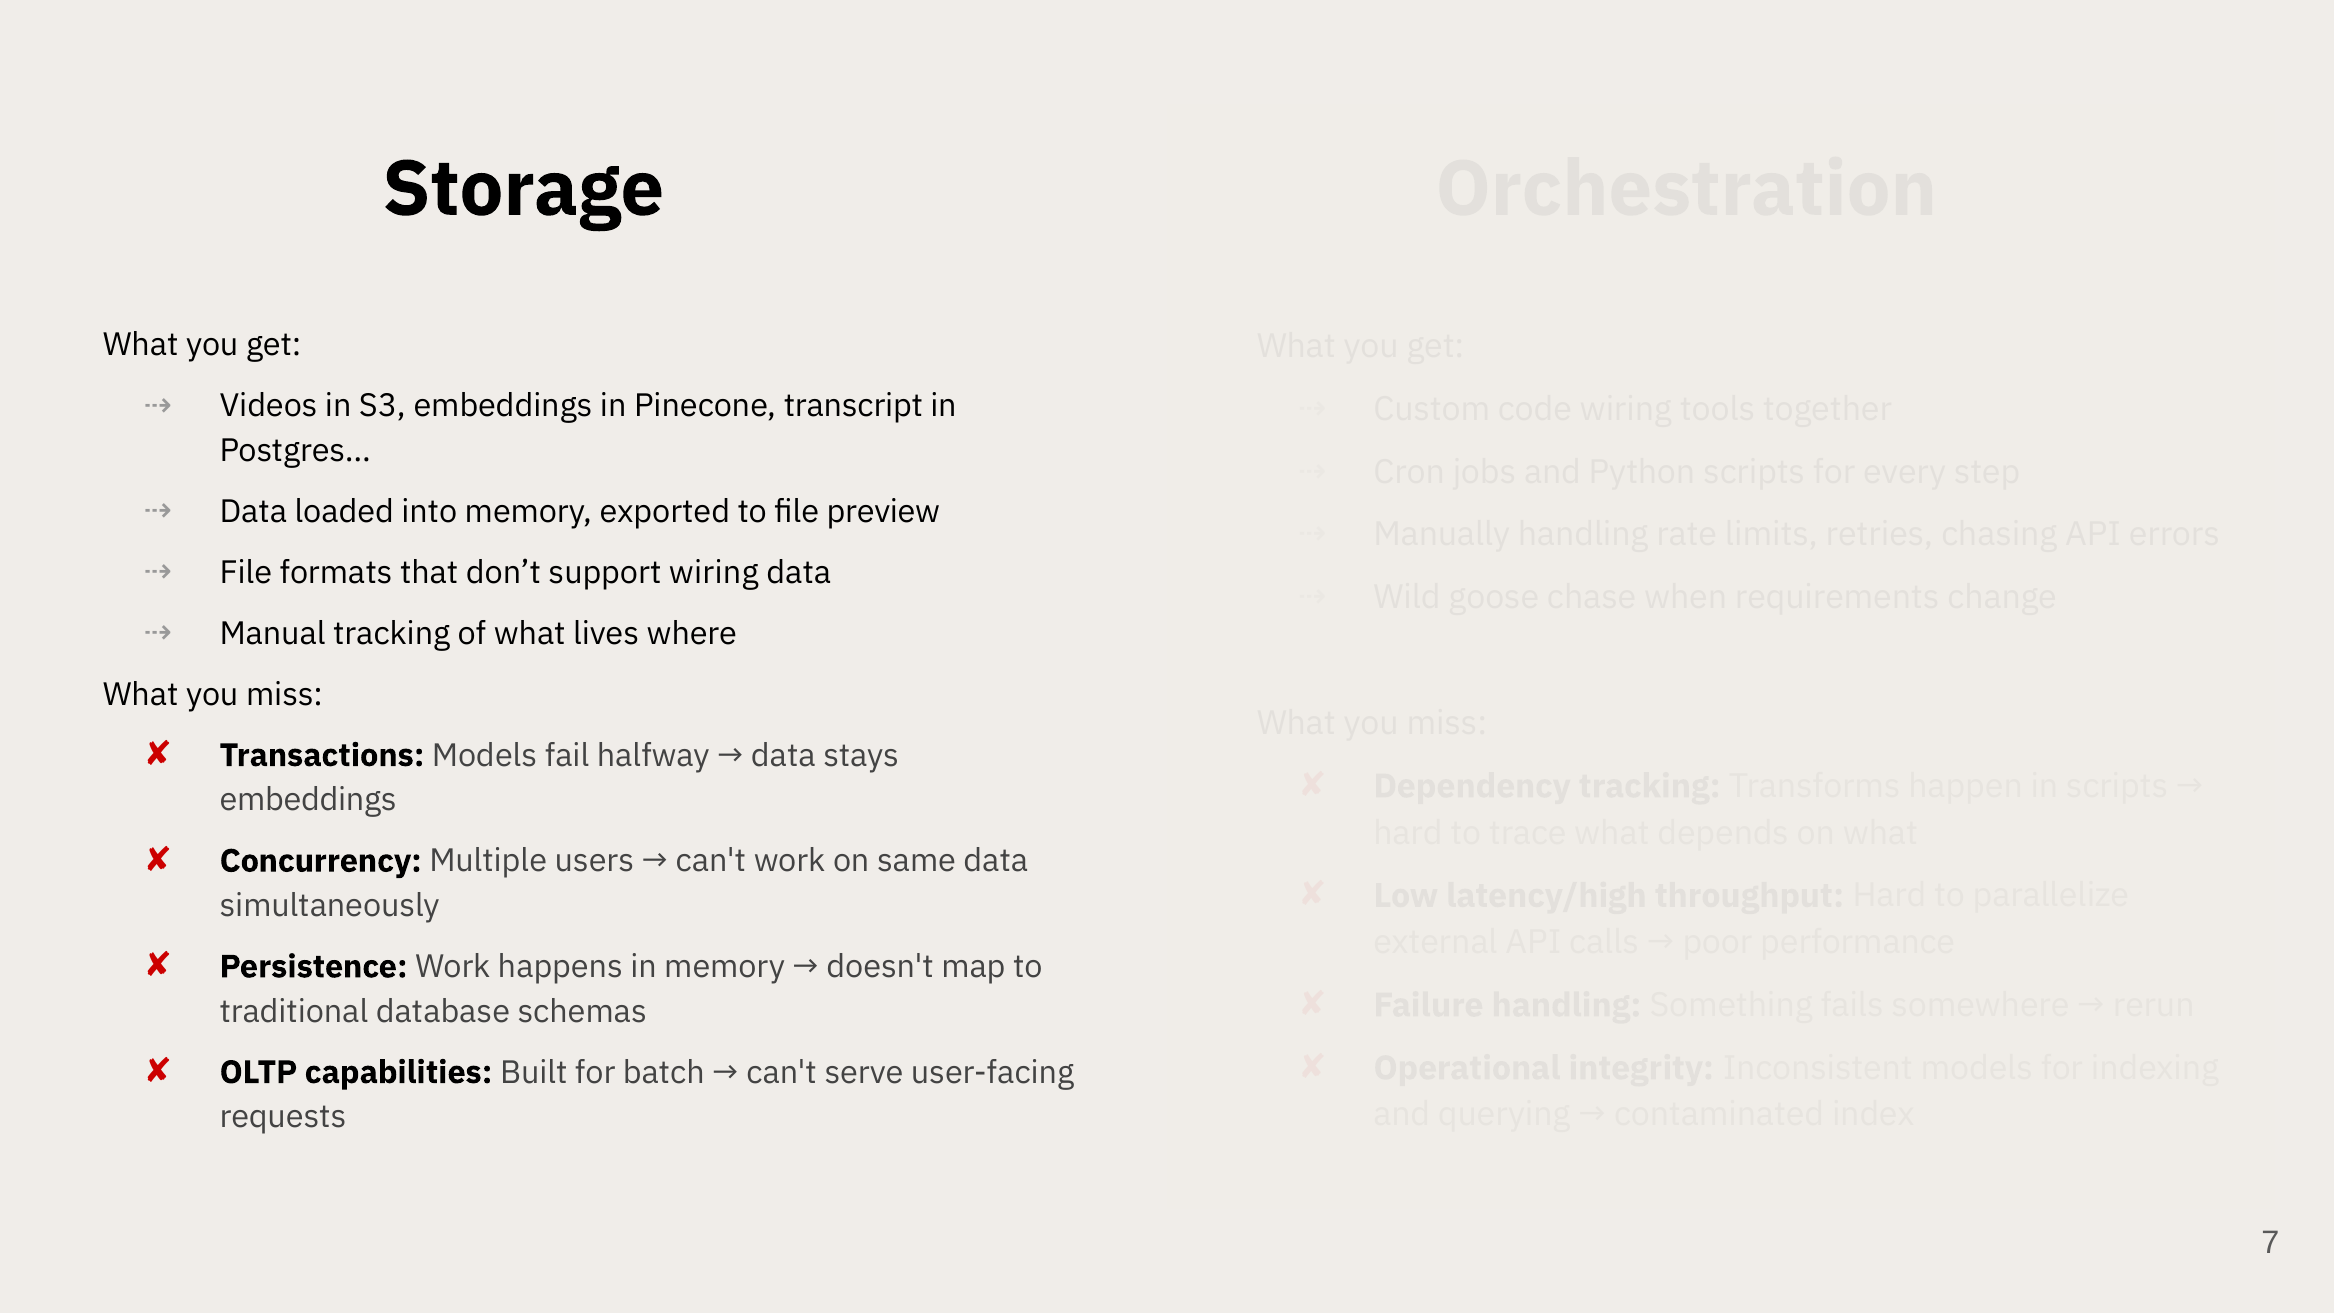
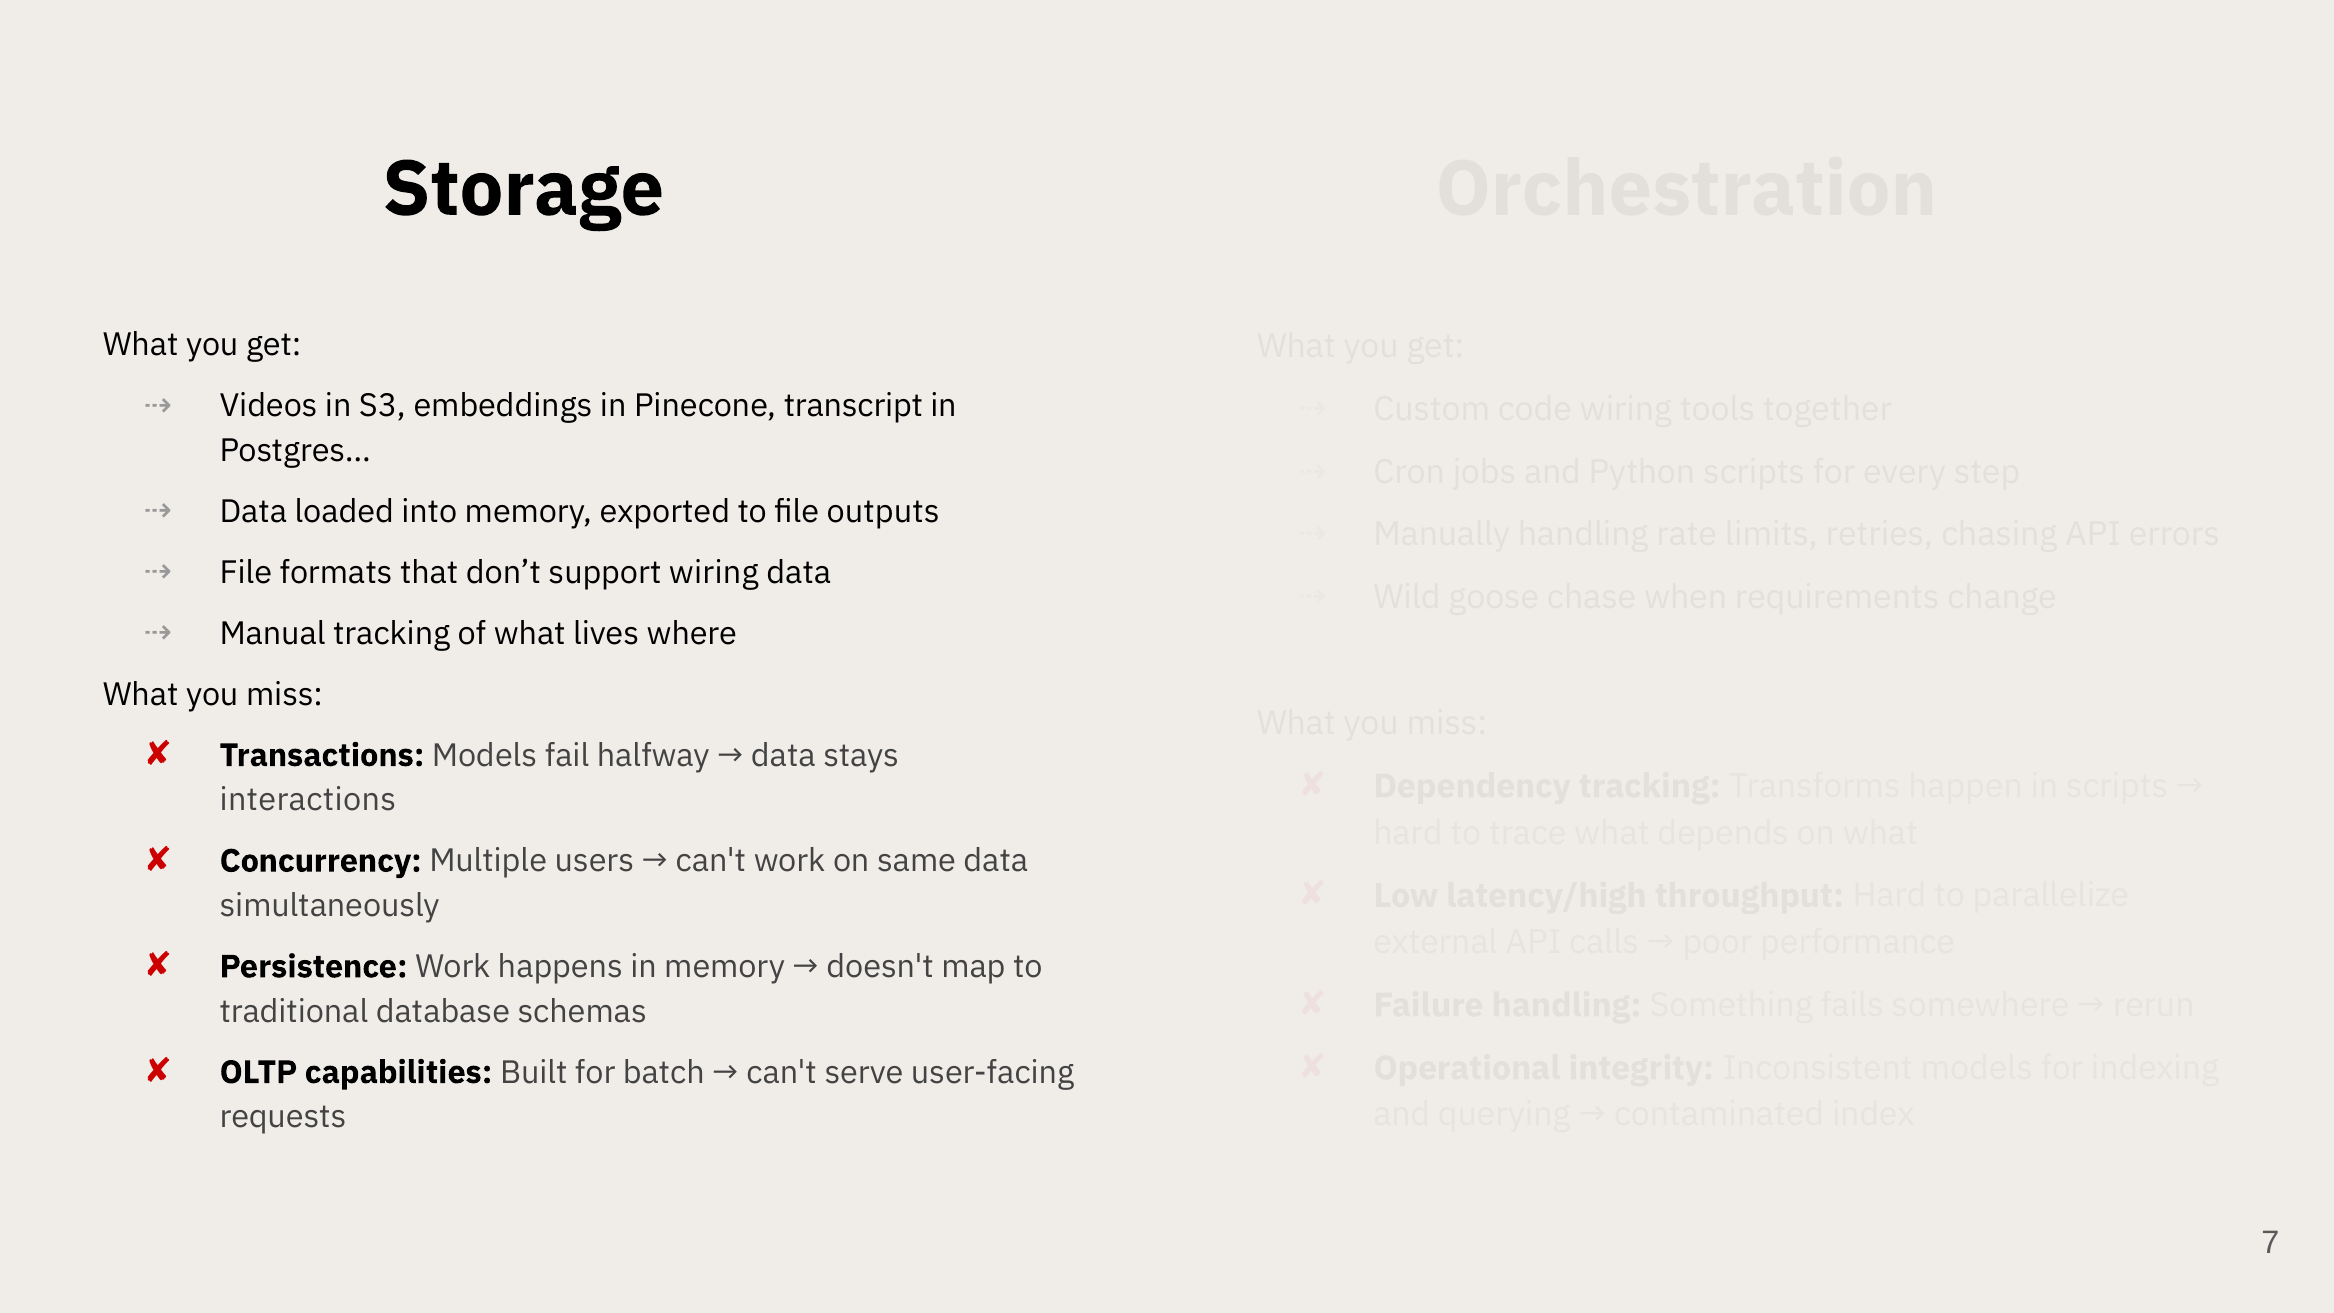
preview: preview -> outputs (883, 512)
embeddings: embeddings -> interactions (308, 800)
